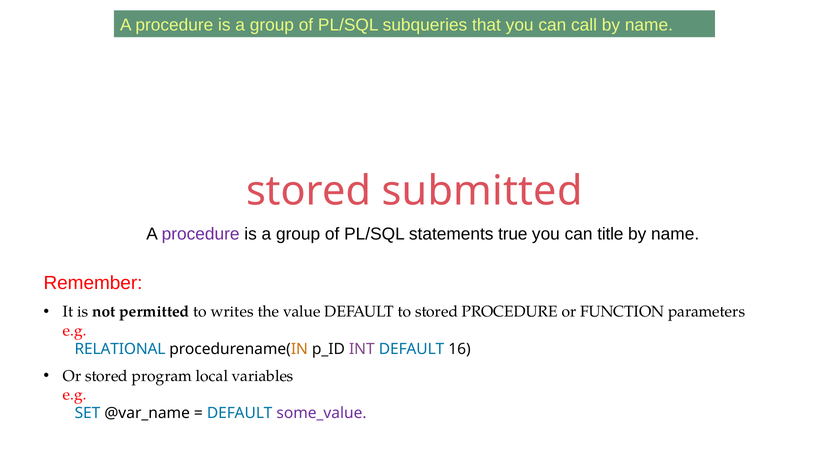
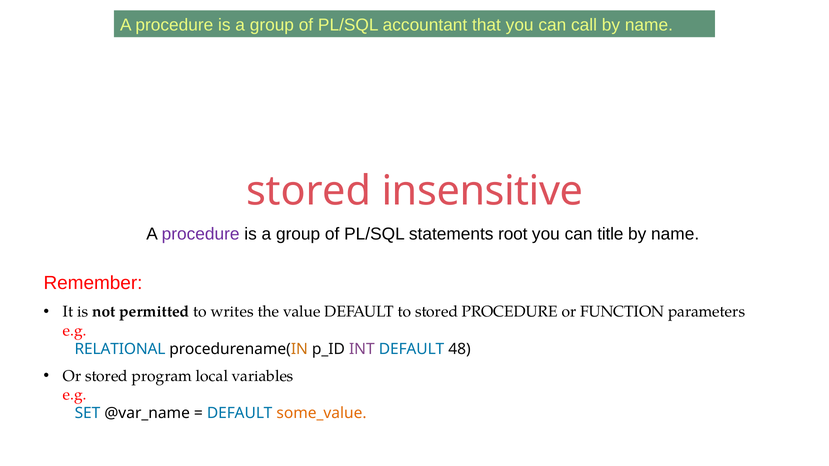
subqueries: subqueries -> accountant (425, 25)
submitted: submitted -> insensitive (482, 191)
true: true -> root (513, 234)
16: 16 -> 48 (459, 349)
some_value colour: purple -> orange (322, 413)
